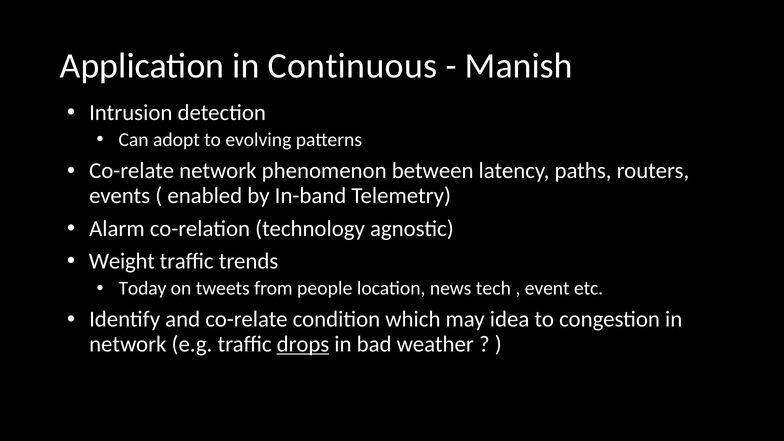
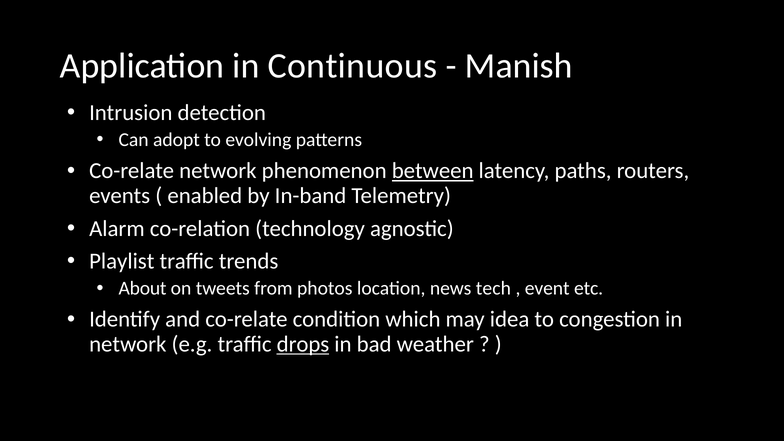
between underline: none -> present (433, 171)
Weight: Weight -> Playlist (122, 261)
Today: Today -> About (143, 288)
people: people -> photos (325, 288)
